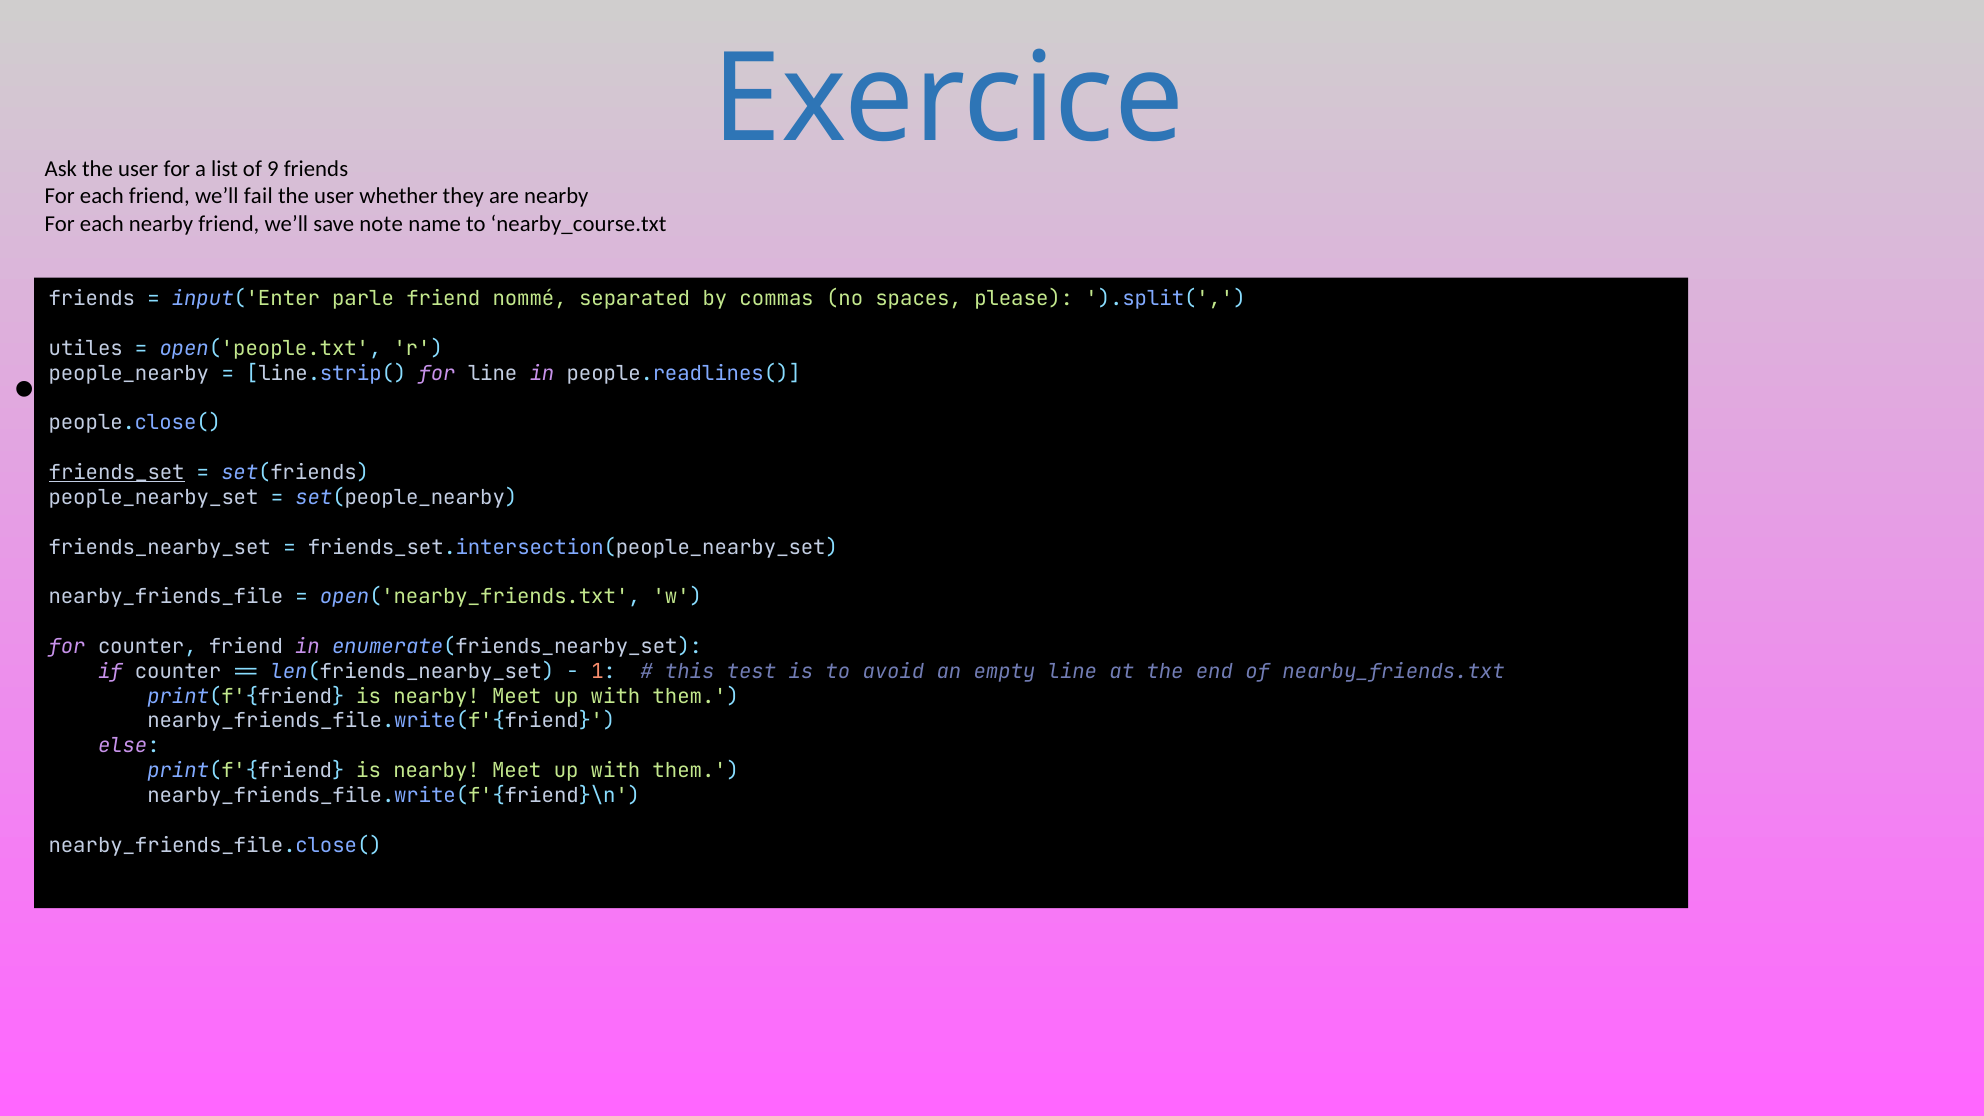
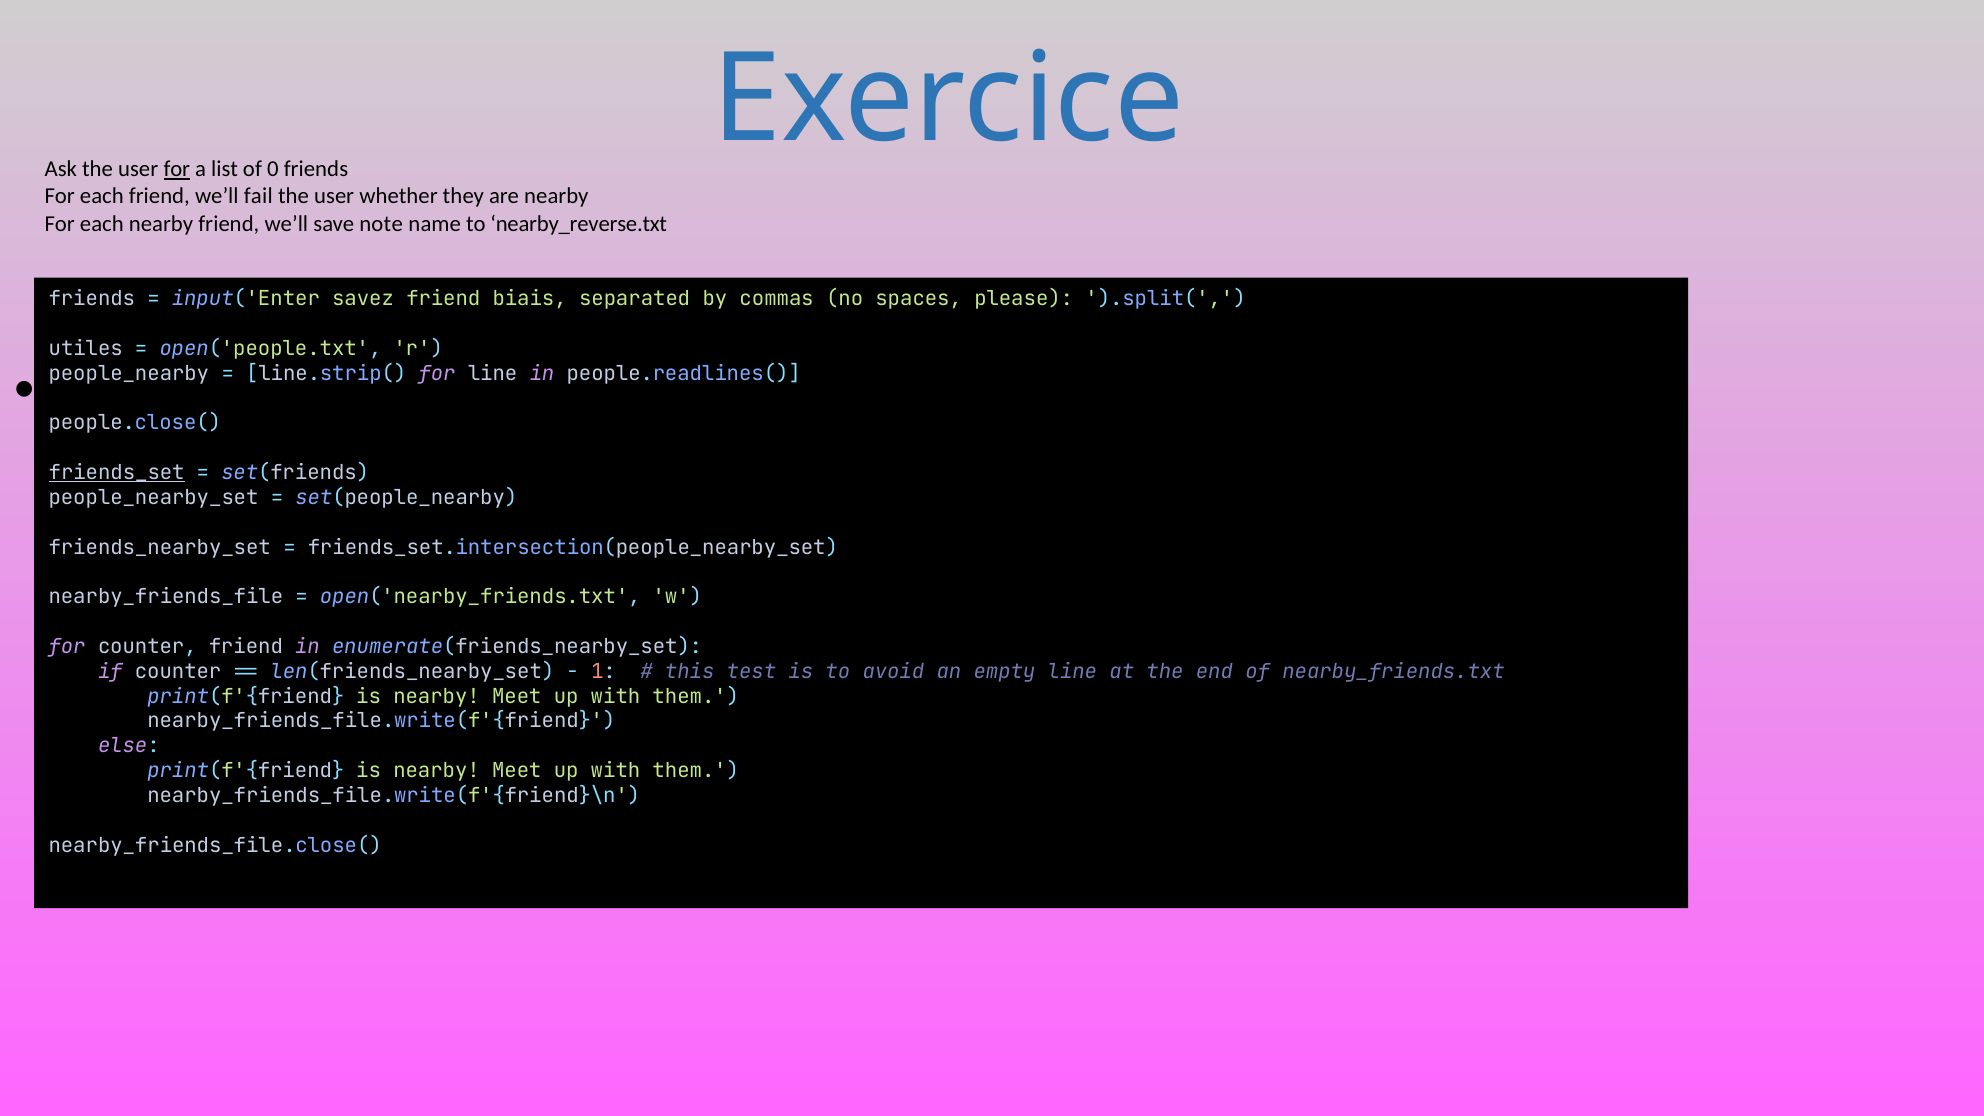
for underline: none -> present (177, 169)
9: 9 -> 0 (273, 169)
nearby_course.txt: nearby_course.txt -> nearby_reverse.txt (579, 224)
parle: parle -> savez (363, 299)
nommé: nommé -> biais (530, 299)
